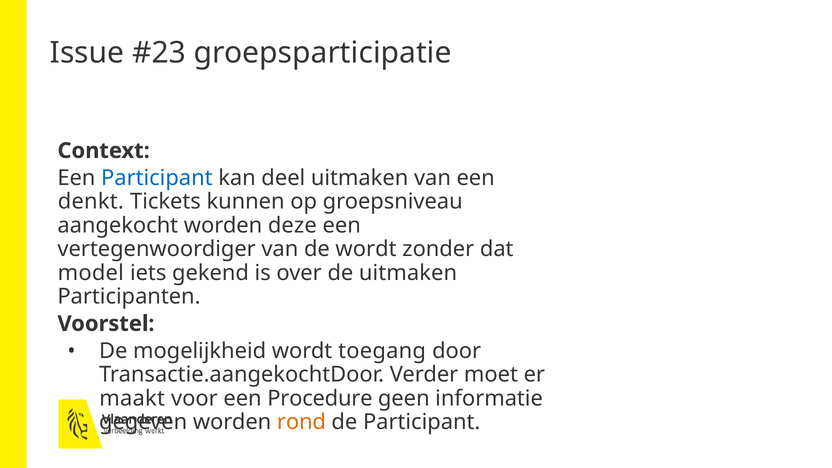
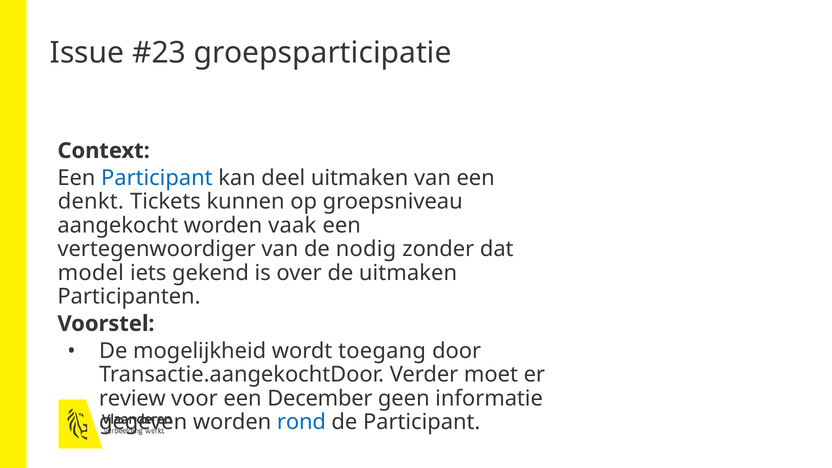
deze: deze -> vaak (292, 225)
de wordt: wordt -> nodig (366, 249)
maakt: maakt -> review (132, 398)
Procedure: Procedure -> December (320, 398)
rond colour: orange -> blue (301, 422)
